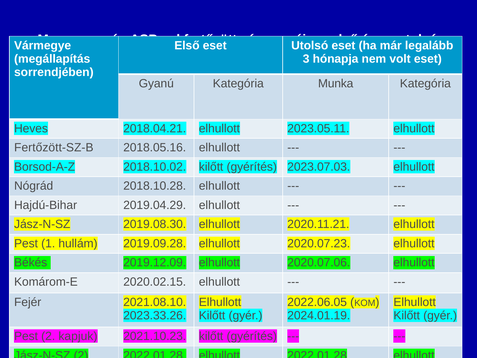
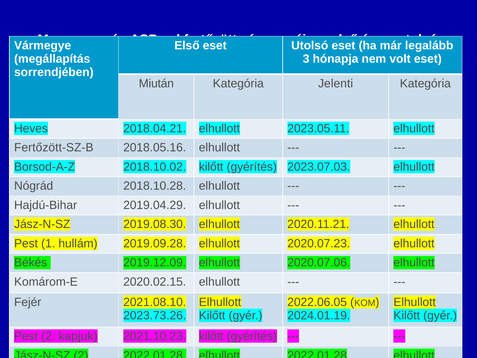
Gyanú: Gyanú -> Miután (156, 83)
Munka: Munka -> Jelenti (336, 83)
2023.33.26: 2023.33.26 -> 2023.73.26 (155, 315)
